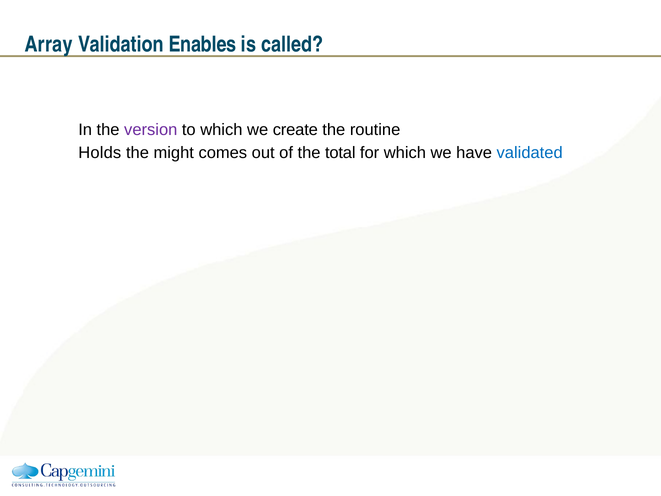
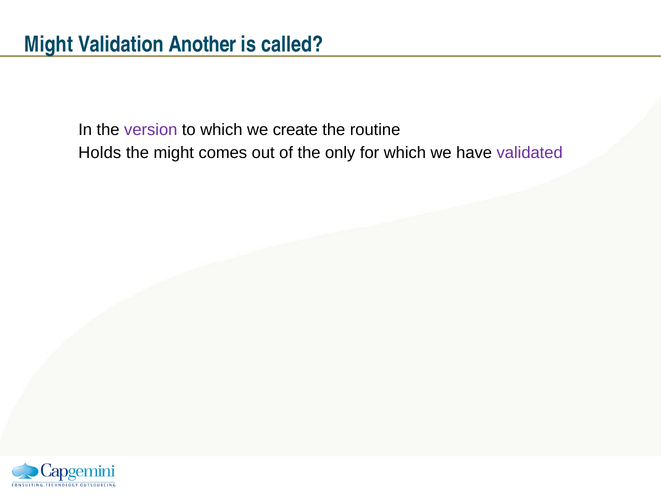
Array: Array -> Might (49, 44)
Enables: Enables -> Another (203, 44)
total: total -> only (340, 153)
validated colour: blue -> purple (530, 153)
